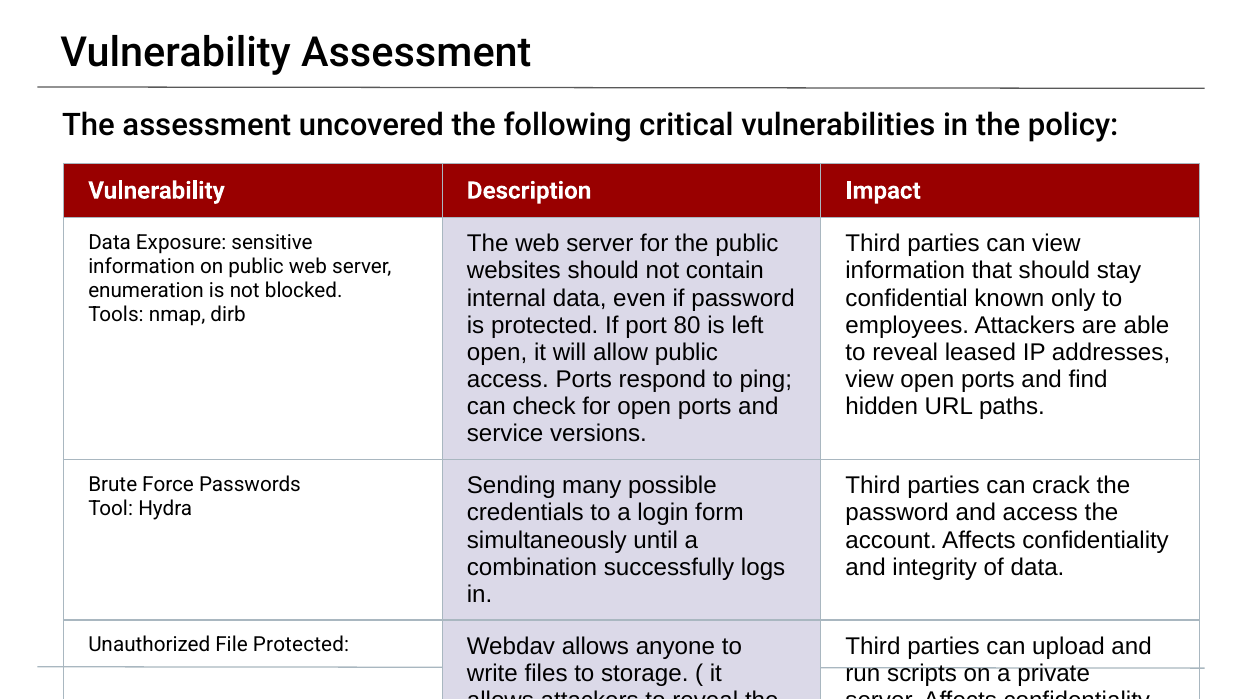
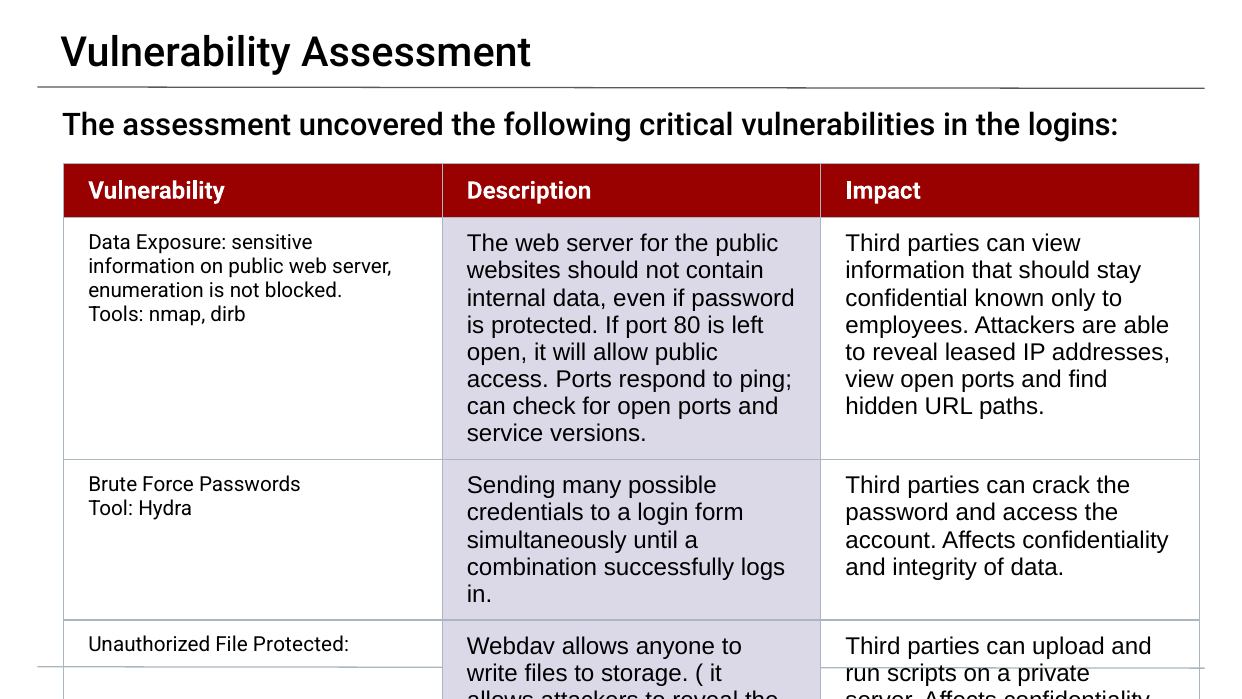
policy: policy -> logins (1073, 125)
